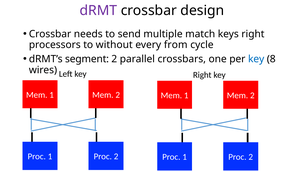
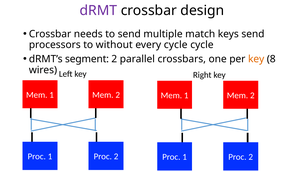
keys right: right -> send (253, 34)
every from: from -> cycle (176, 45)
key colour: blue -> orange (256, 59)
